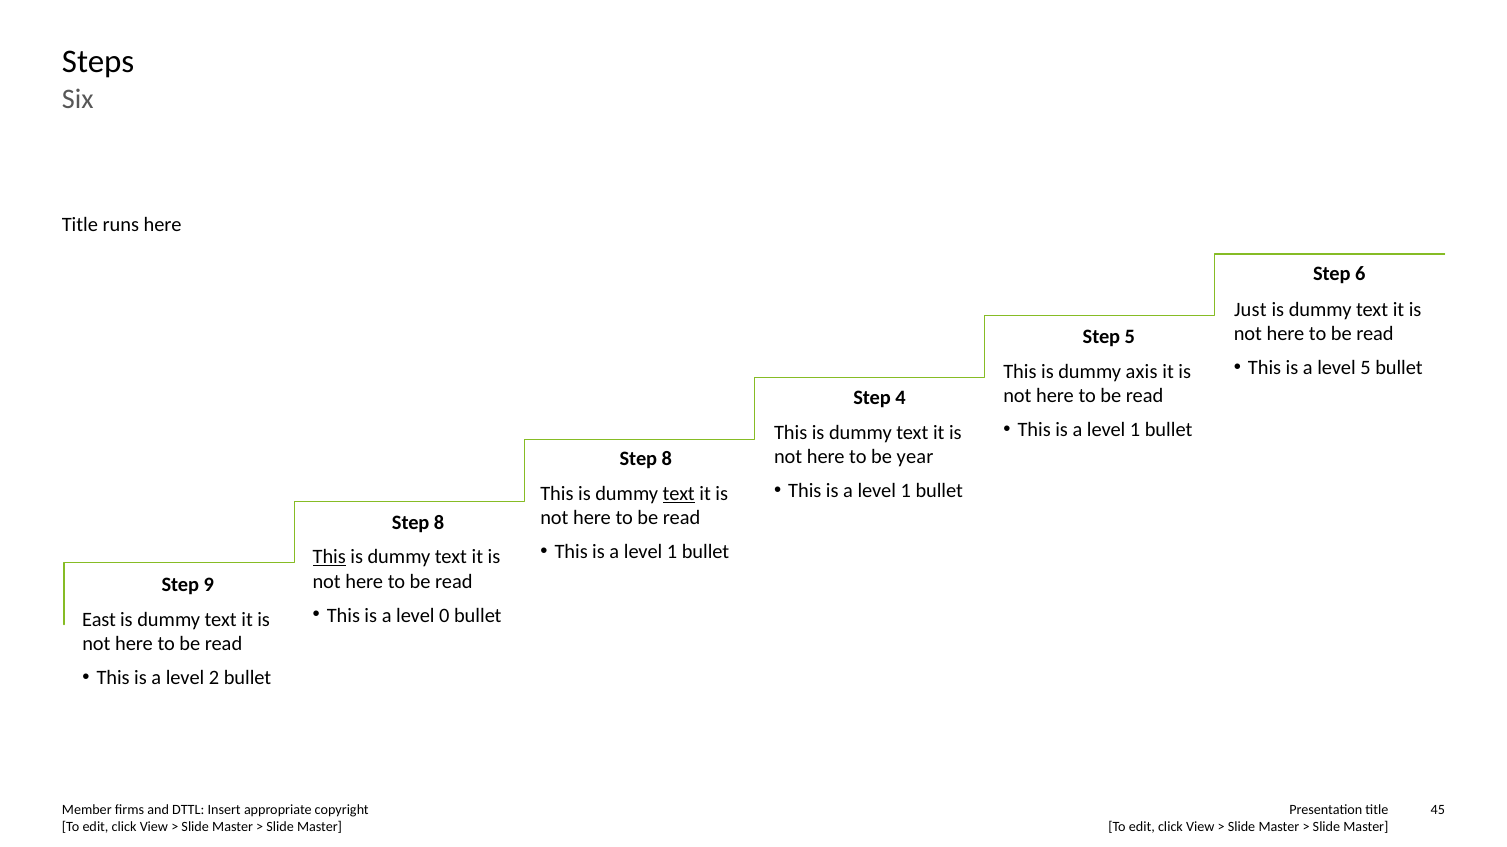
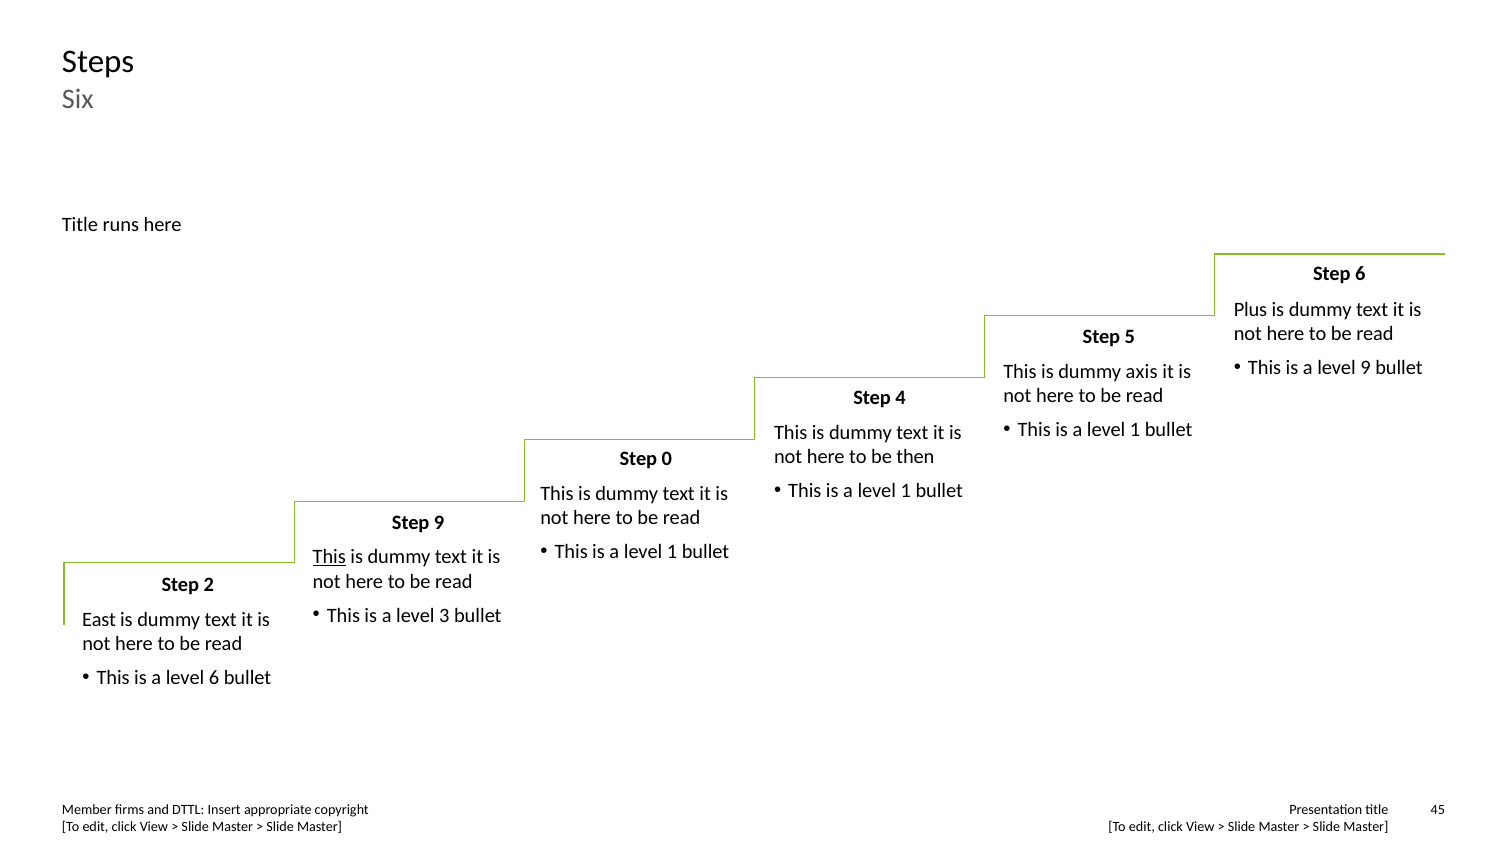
Just: Just -> Plus (1251, 310)
level 5: 5 -> 9 (1366, 368)
year: year -> then (915, 458)
8: 8 -> 0 (667, 459)
text underline: present -> none (679, 494)
8: 8 -> 9 (439, 523)
9: 9 -> 2 (209, 585)
0: 0 -> 3 (444, 616)
level 2: 2 -> 6 (214, 678)
